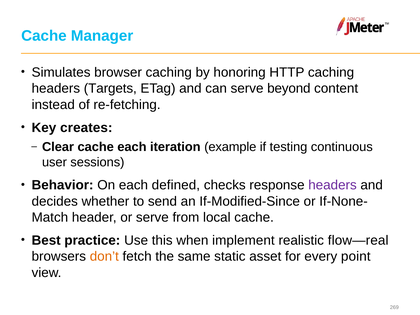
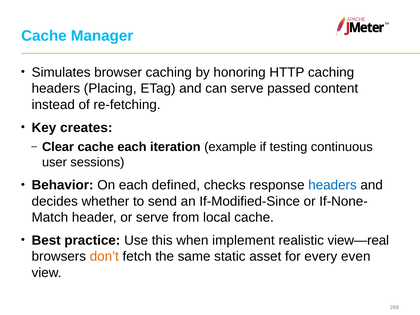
Targets: Targets -> Placing (110, 89)
beyond: beyond -> passed (289, 89)
headers colour: purple -> blue (332, 185)
flow—real: flow—real -> view—real (358, 240)
point: point -> even (356, 257)
